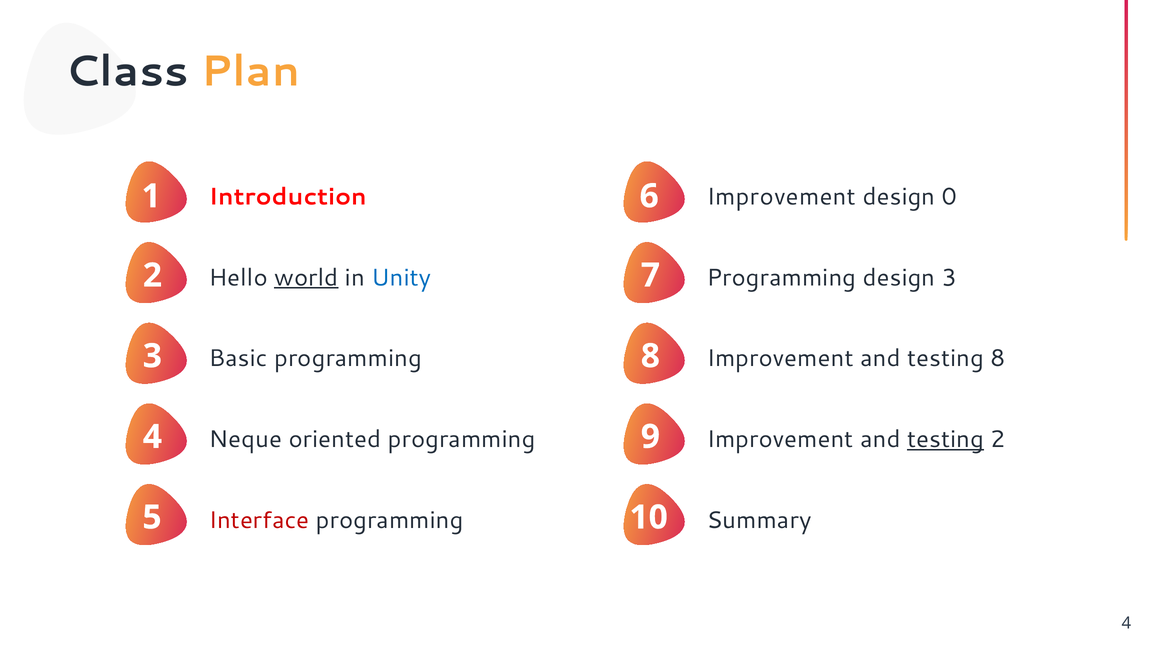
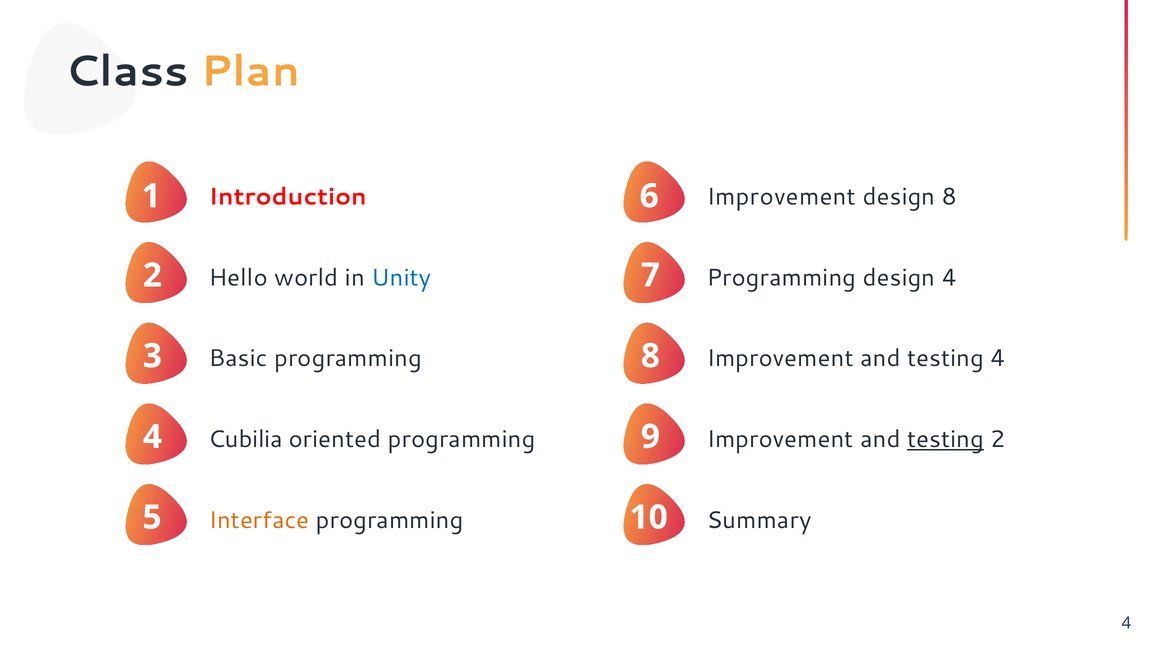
design 0: 0 -> 8 (949, 197)
world underline: present -> none (306, 278)
design 3: 3 -> 4 (949, 278)
testing 8: 8 -> 4 (998, 359)
Neque: Neque -> Cubilia (246, 440)
Interface colour: red -> orange (259, 521)
